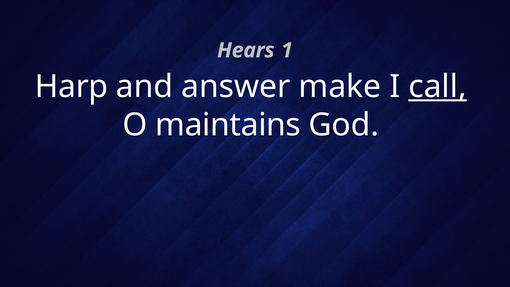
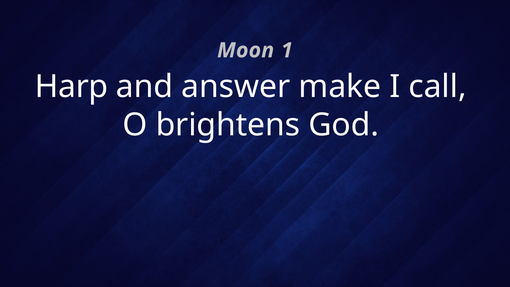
Hears: Hears -> Moon (246, 50)
call underline: present -> none (438, 87)
maintains: maintains -> brightens (228, 125)
